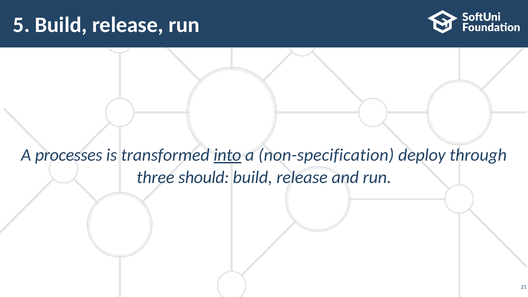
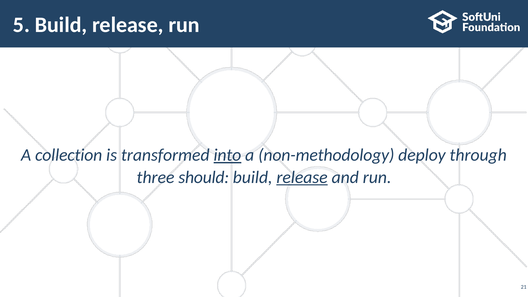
processes: processes -> collection (69, 155)
non-specification: non-specification -> non-methodology (326, 155)
release underline: none -> present (302, 177)
